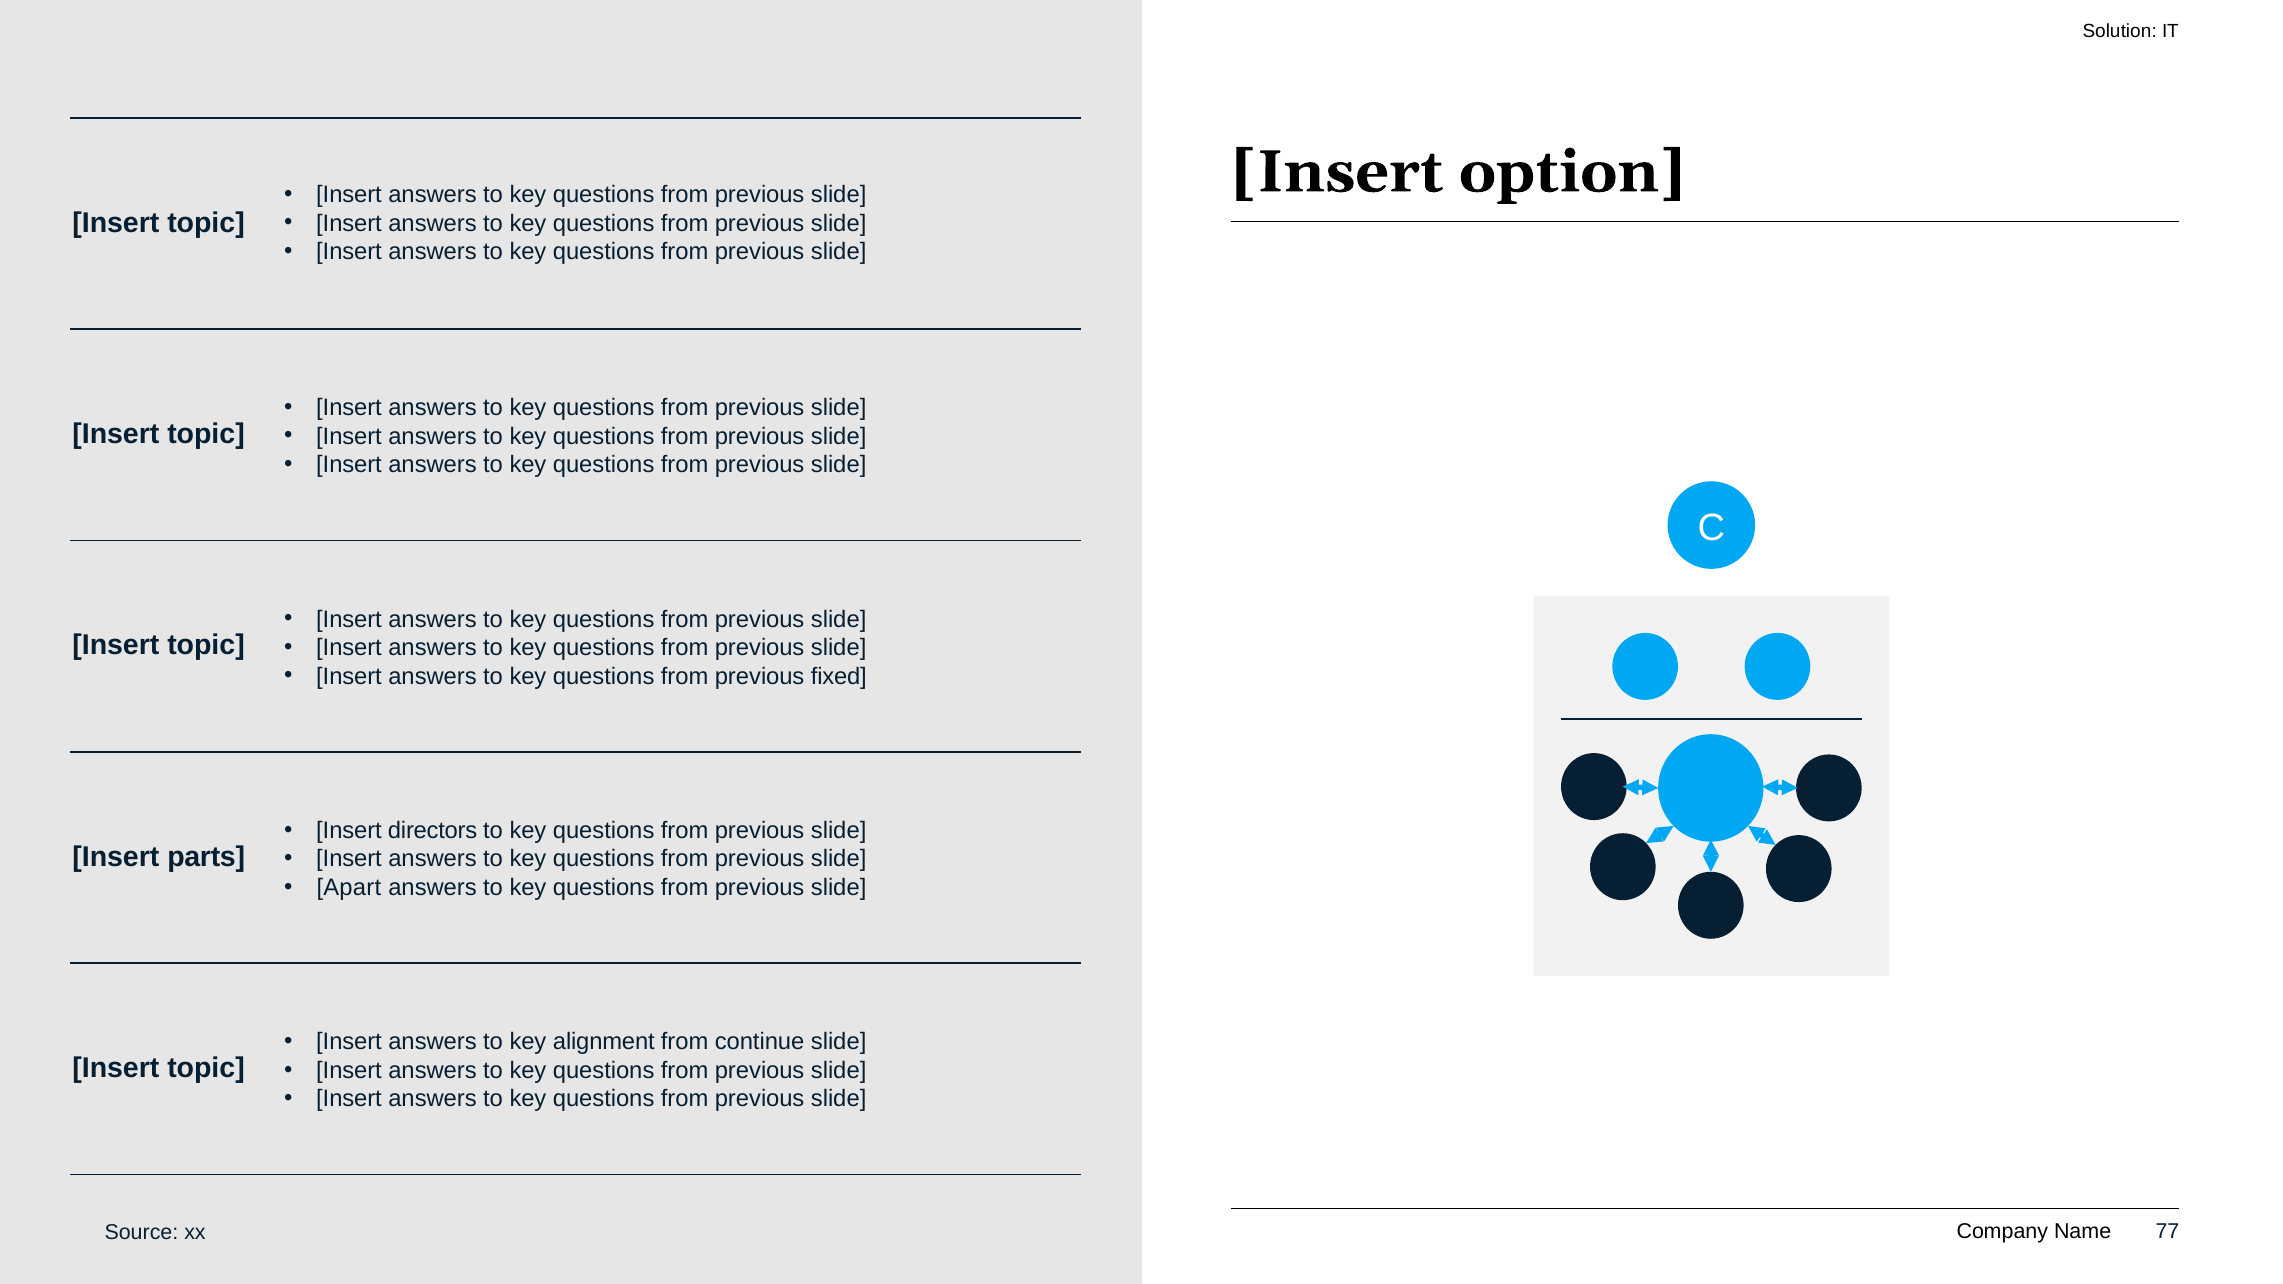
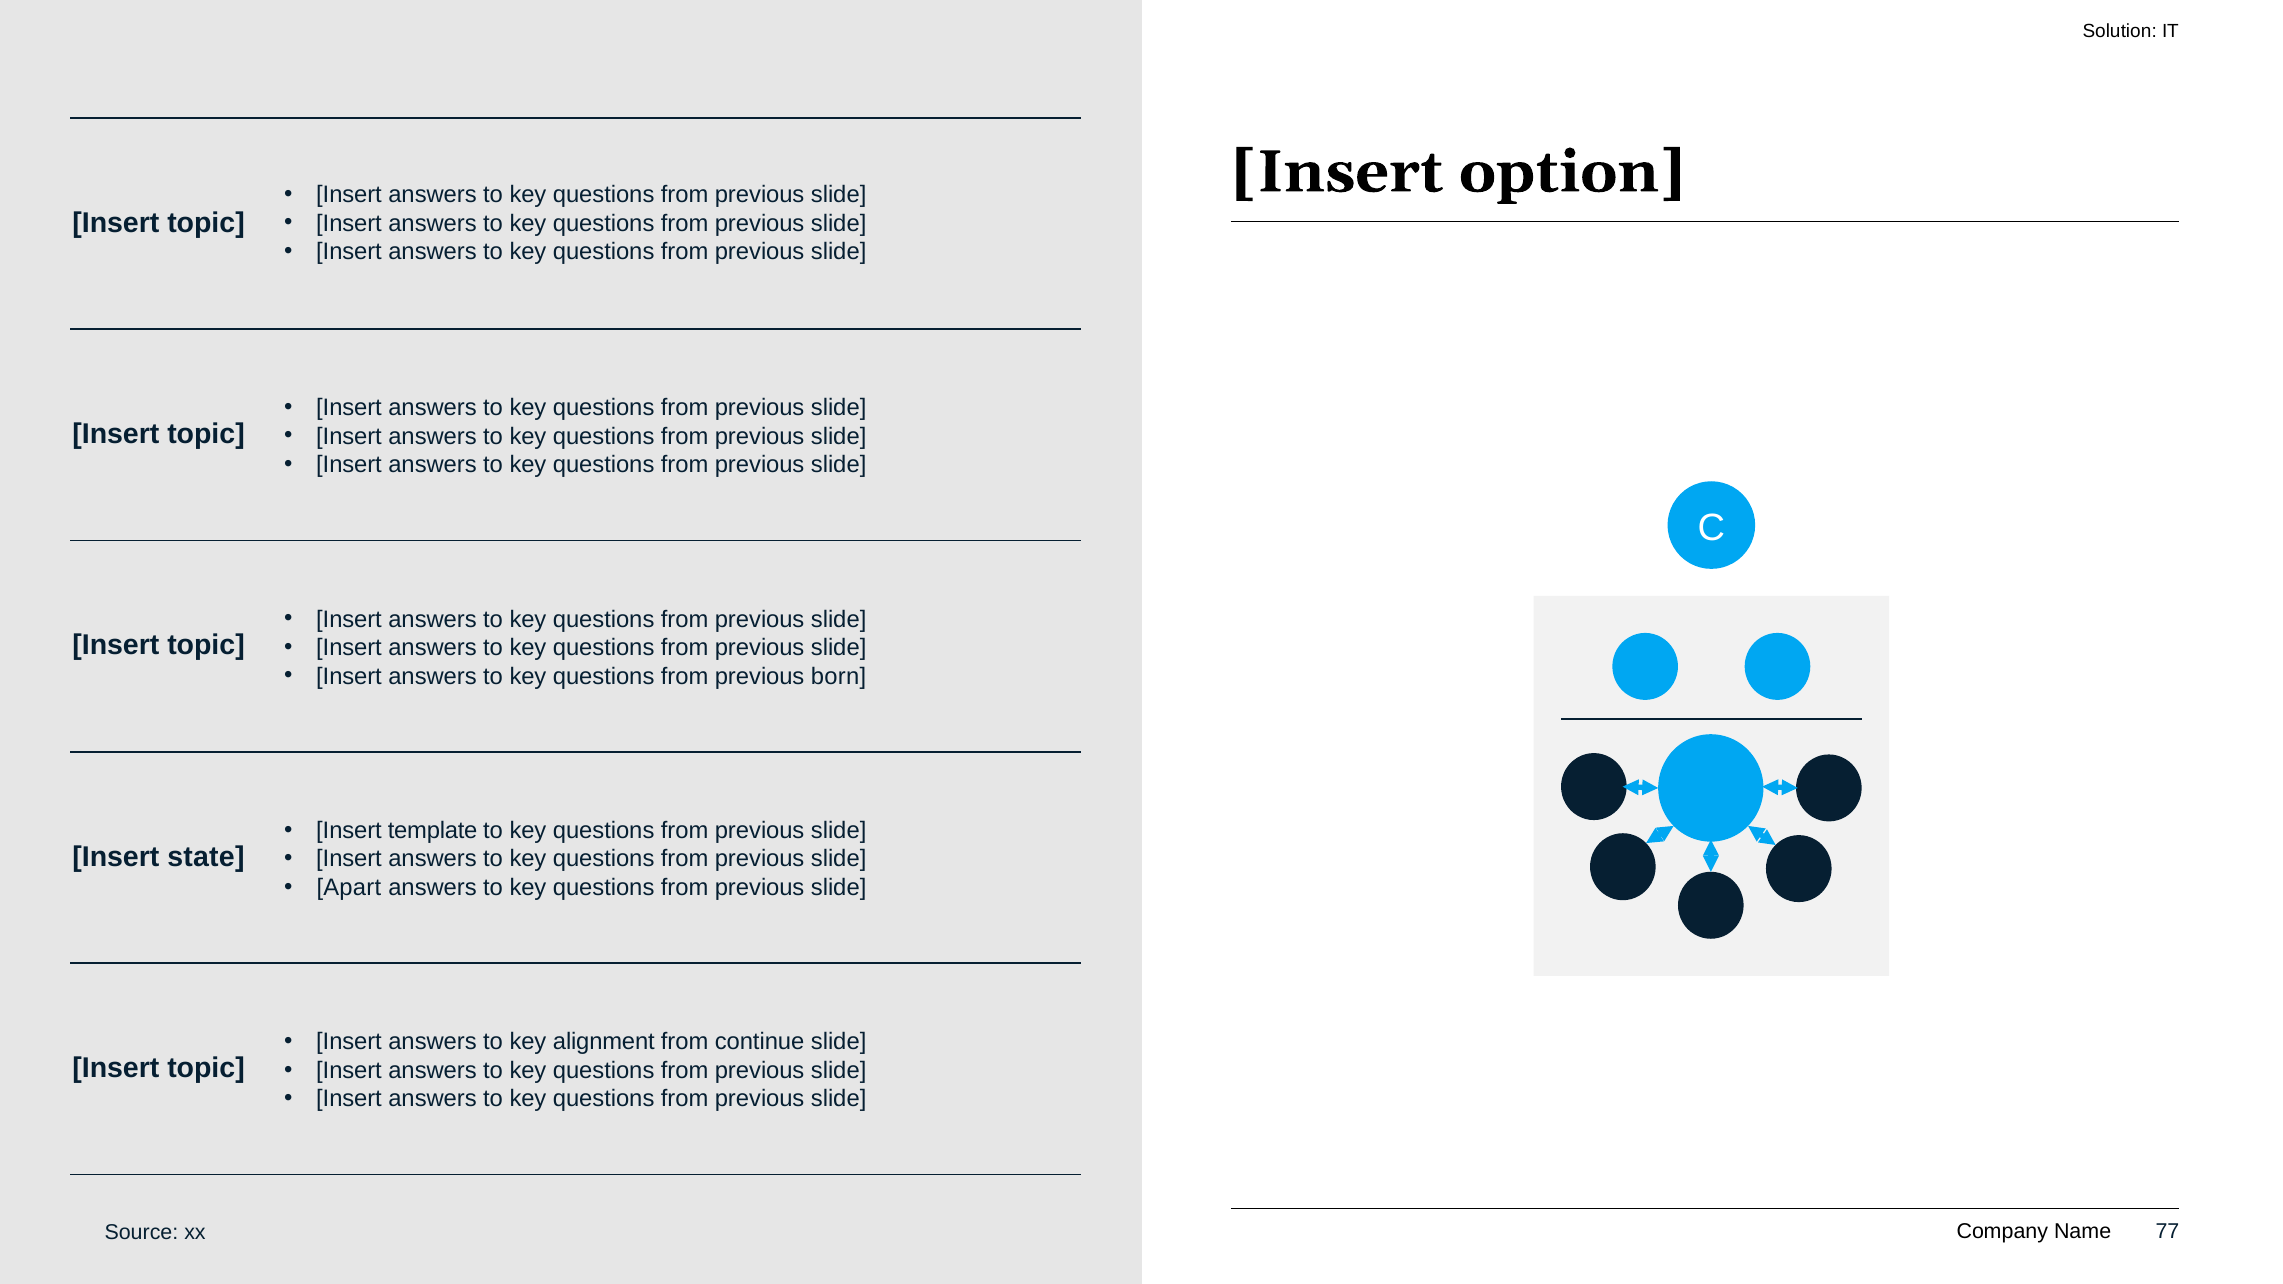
fixed: fixed -> born (839, 676)
directors: directors -> template (433, 831)
parts: parts -> state (206, 857)
